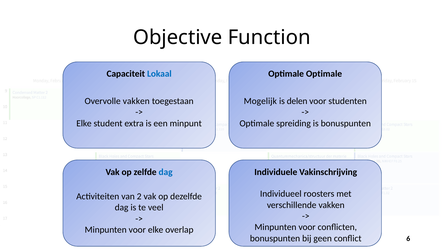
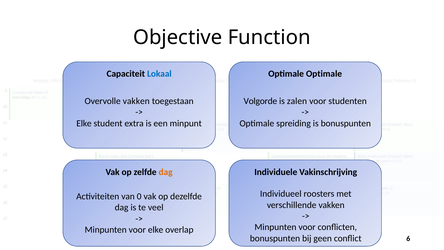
Mogelijk: Mogelijk -> Volgorde (260, 101)
delen: delen -> zalen (297, 101)
dag colour: blue -> orange (166, 172)
2: 2 -> 0 (139, 196)
